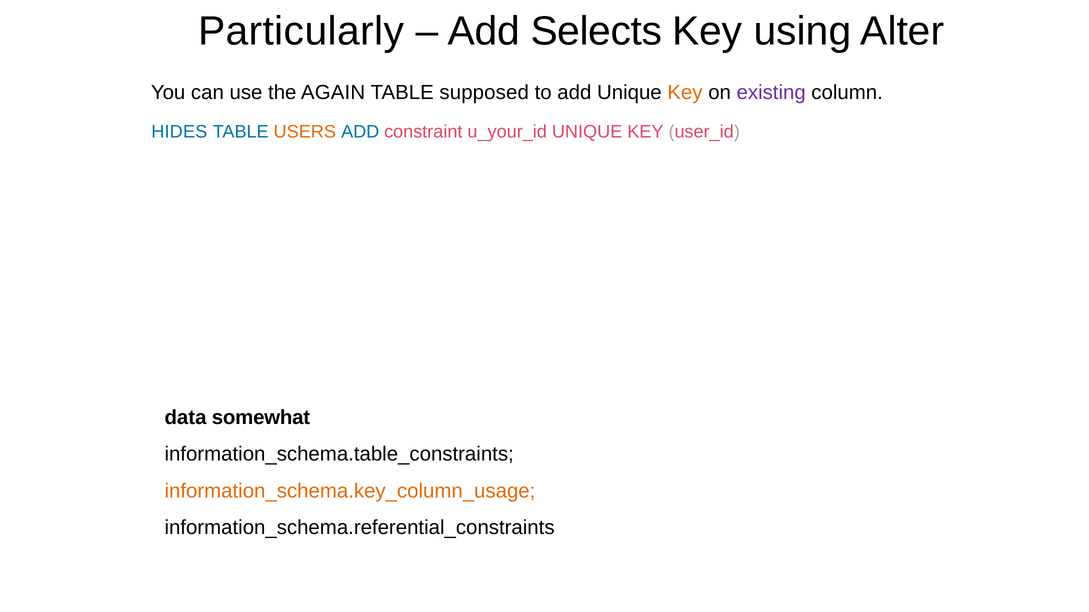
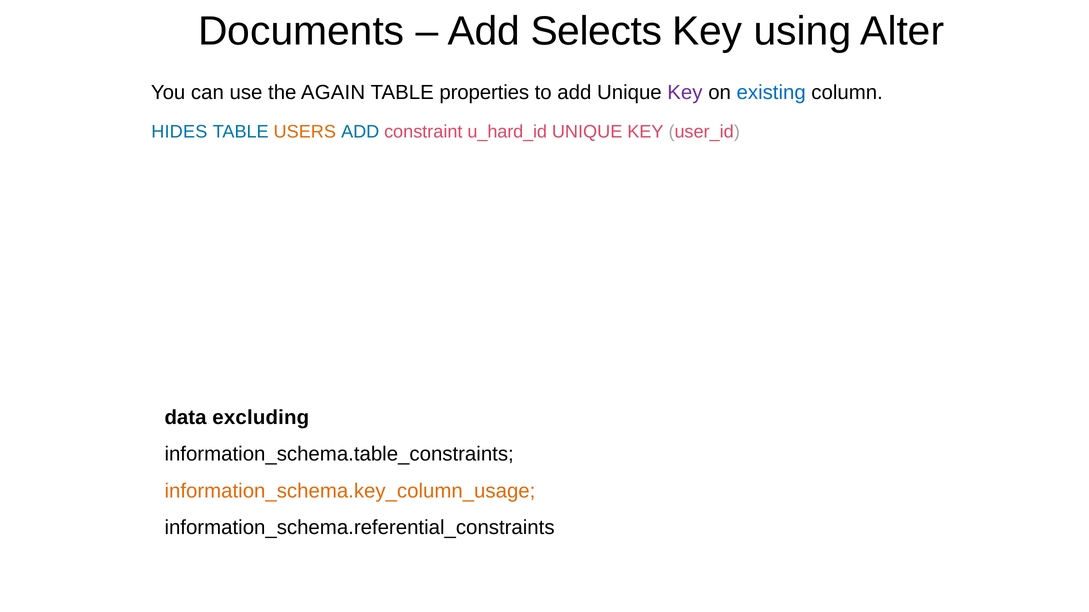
Particularly: Particularly -> Documents (301, 31)
supposed: supposed -> properties (484, 93)
Key colour: orange -> purple (685, 93)
existing colour: purple -> blue (771, 93)
u_your_id: u_your_id -> u_hard_id (507, 132)
somewhat: somewhat -> excluding (261, 418)
